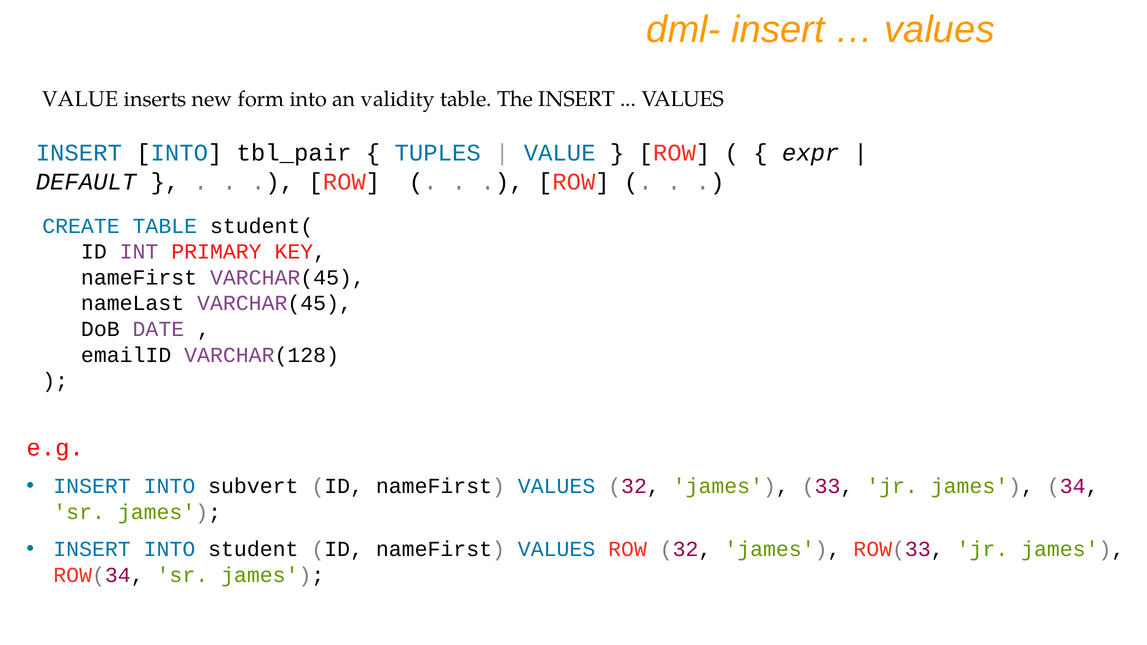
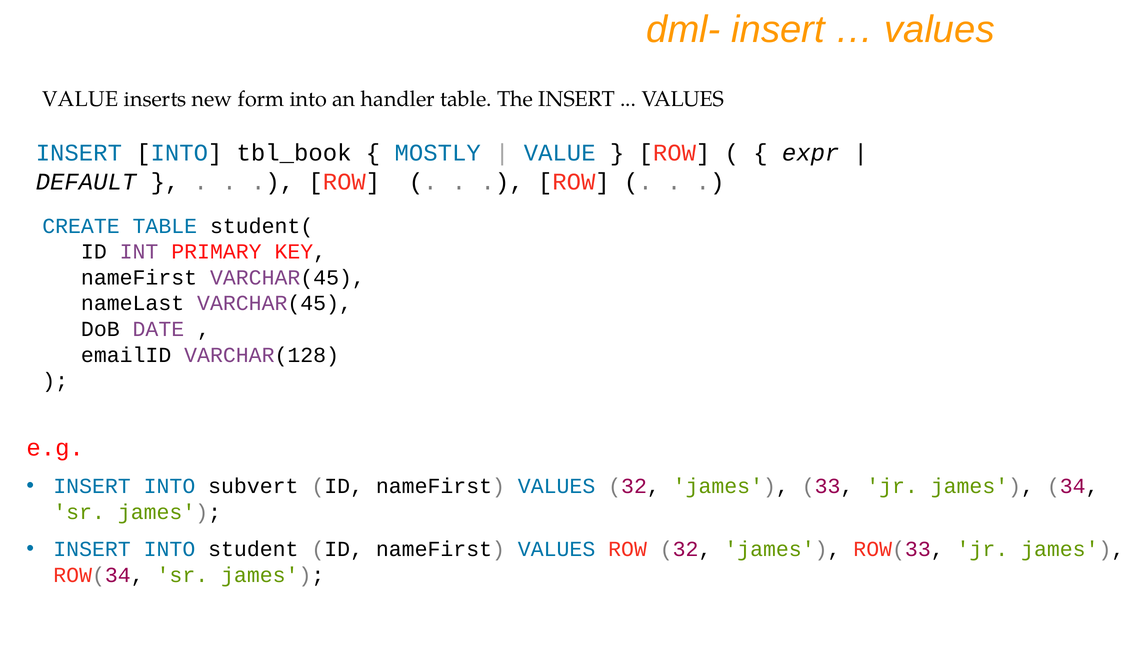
validity: validity -> handler (398, 99)
tbl_pair: tbl_pair -> tbl_book (294, 153)
TUPLES: TUPLES -> MOSTLY (438, 153)
